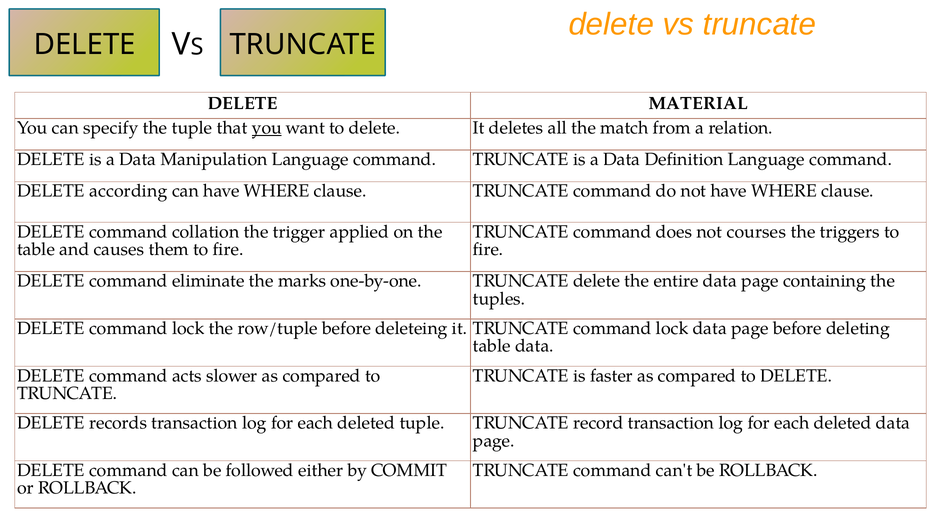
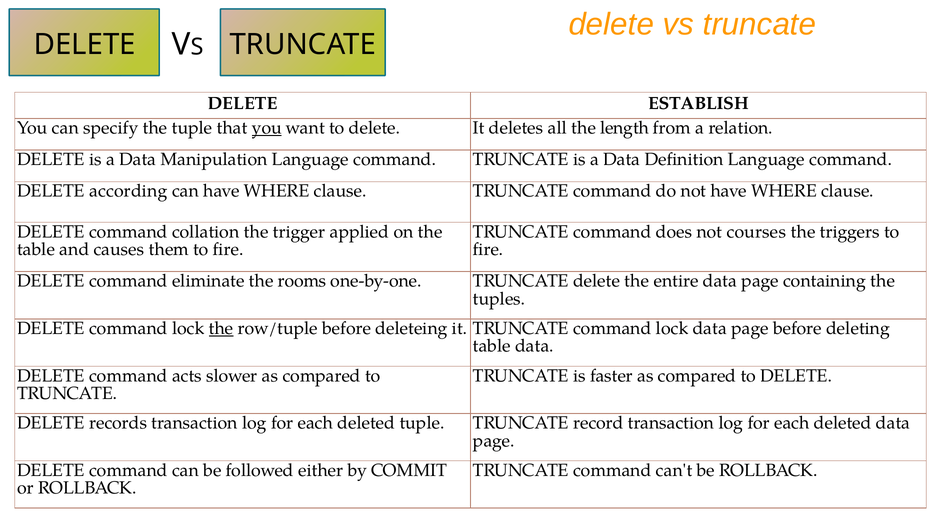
MATERIAL: MATERIAL -> ESTABLISH (698, 104)
match: match -> length (624, 128)
marks: marks -> rooms (302, 281)
the underline: none -> present (221, 329)
